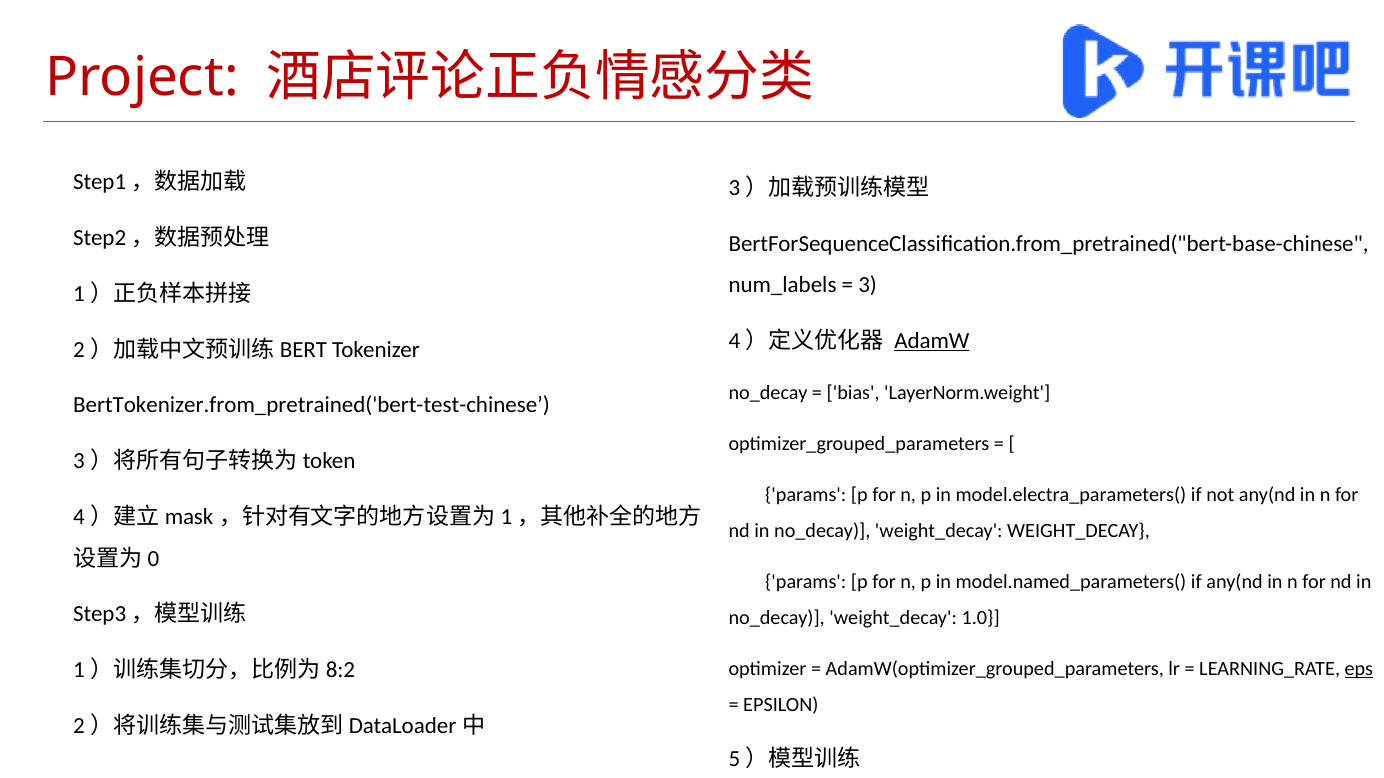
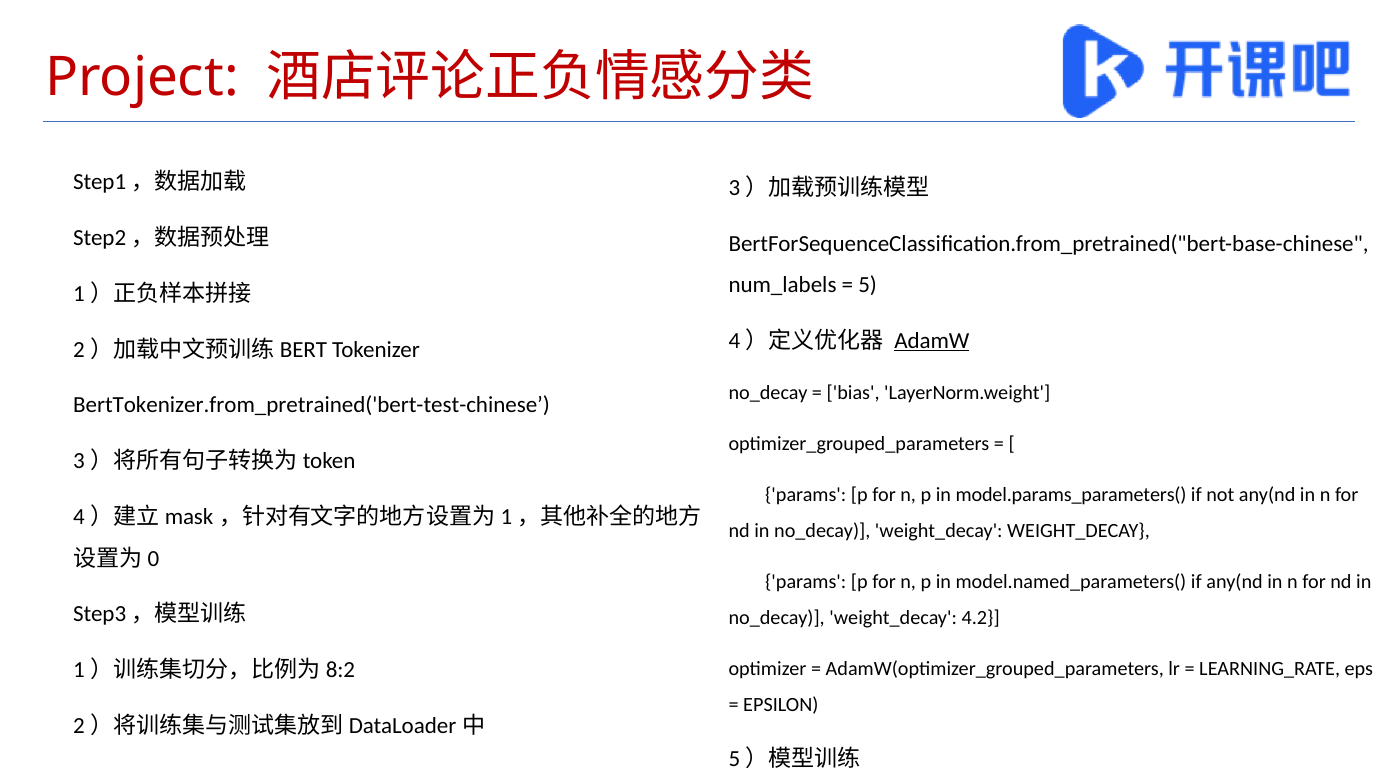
3: 3 -> 5 (868, 285)
model.electra_parameters(: model.electra_parameters( -> model.params_parameters( (1071, 495)
1.0: 1.0 -> 4.2 (981, 618)
eps underline: present -> none (1359, 669)
